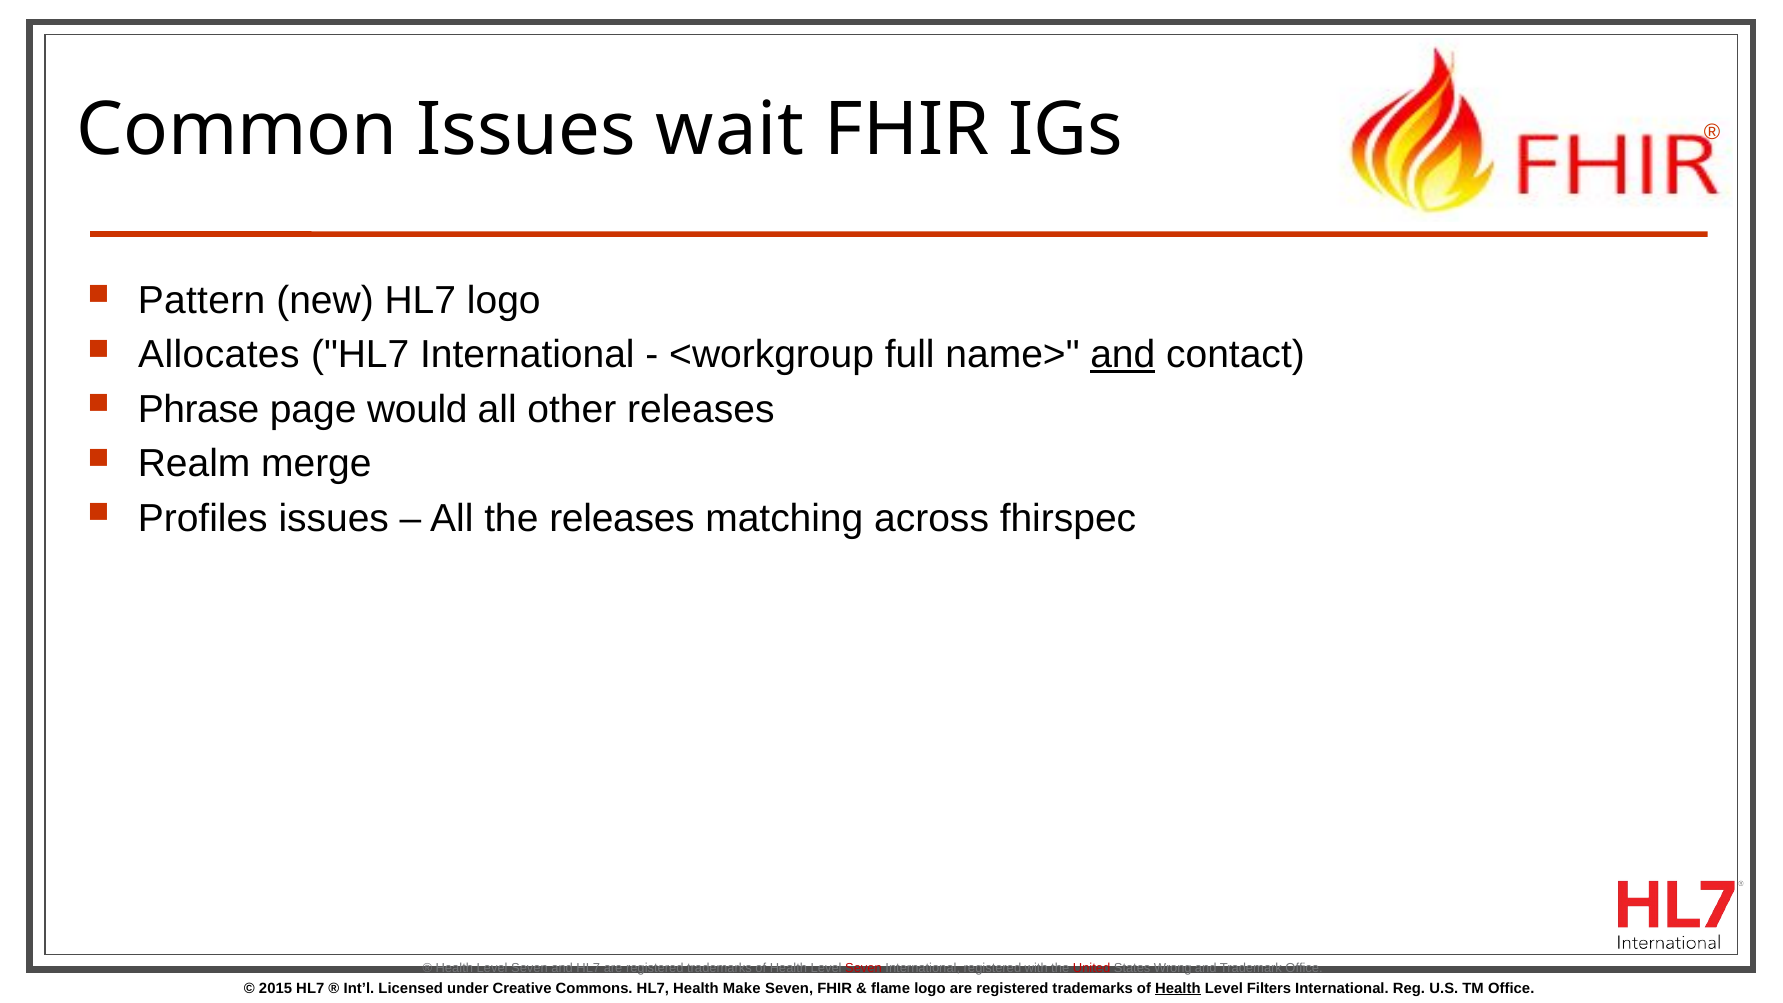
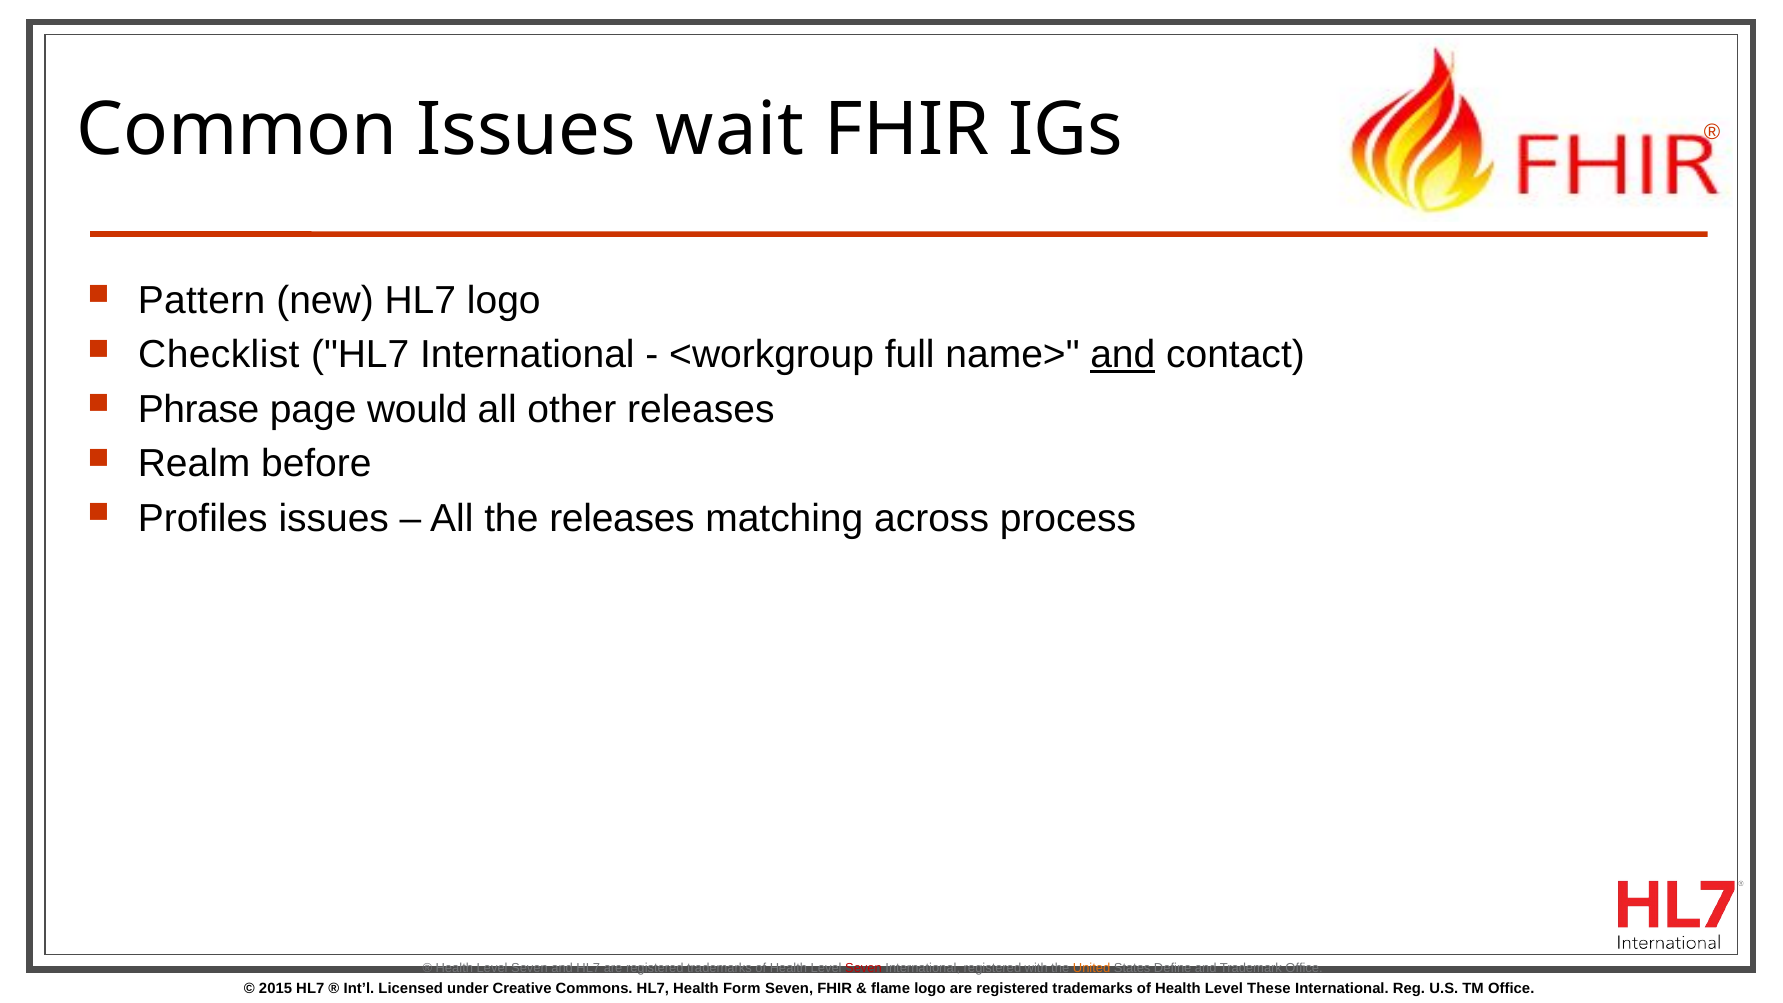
Allocates: Allocates -> Checklist (219, 355)
merge: merge -> before (316, 464)
fhirspec: fhirspec -> process (1068, 519)
United colour: red -> orange (1092, 968)
Wrong: Wrong -> Define (1173, 968)
Make: Make -> Form (742, 988)
Health underline: present -> none (1178, 988)
Filters: Filters -> These (1269, 988)
